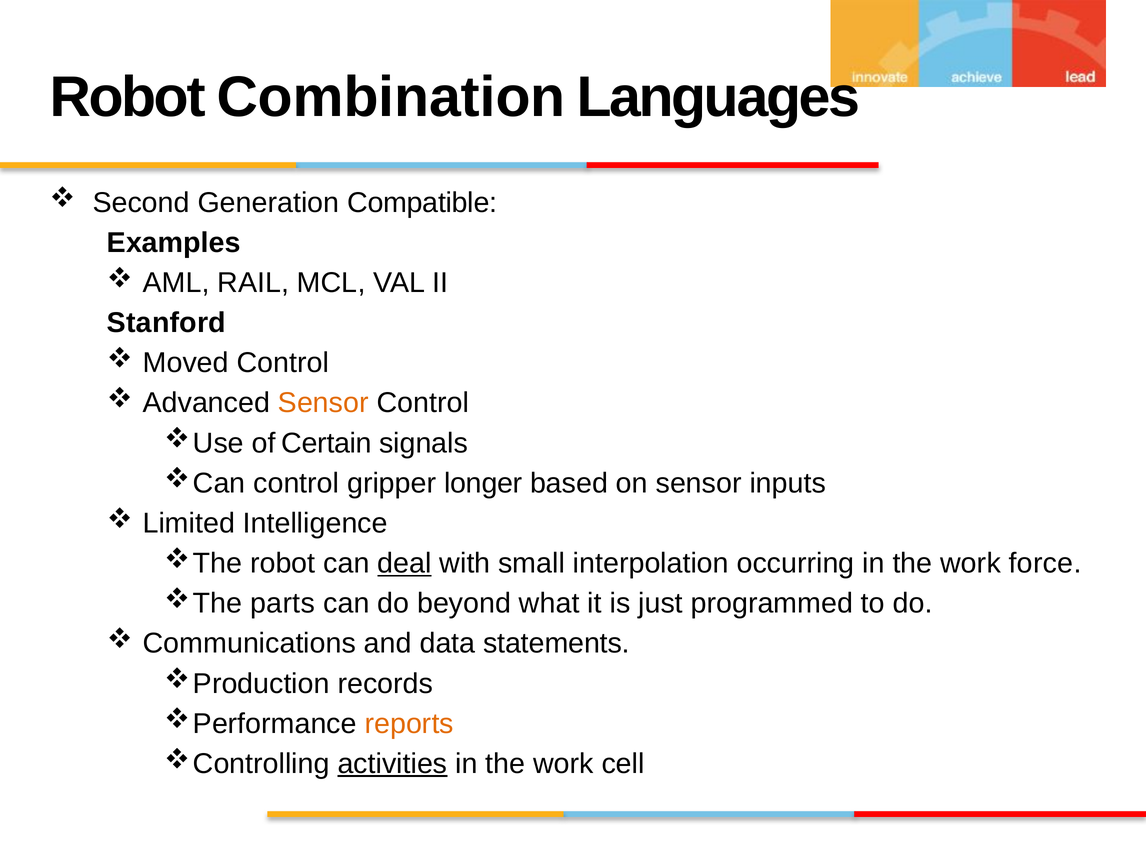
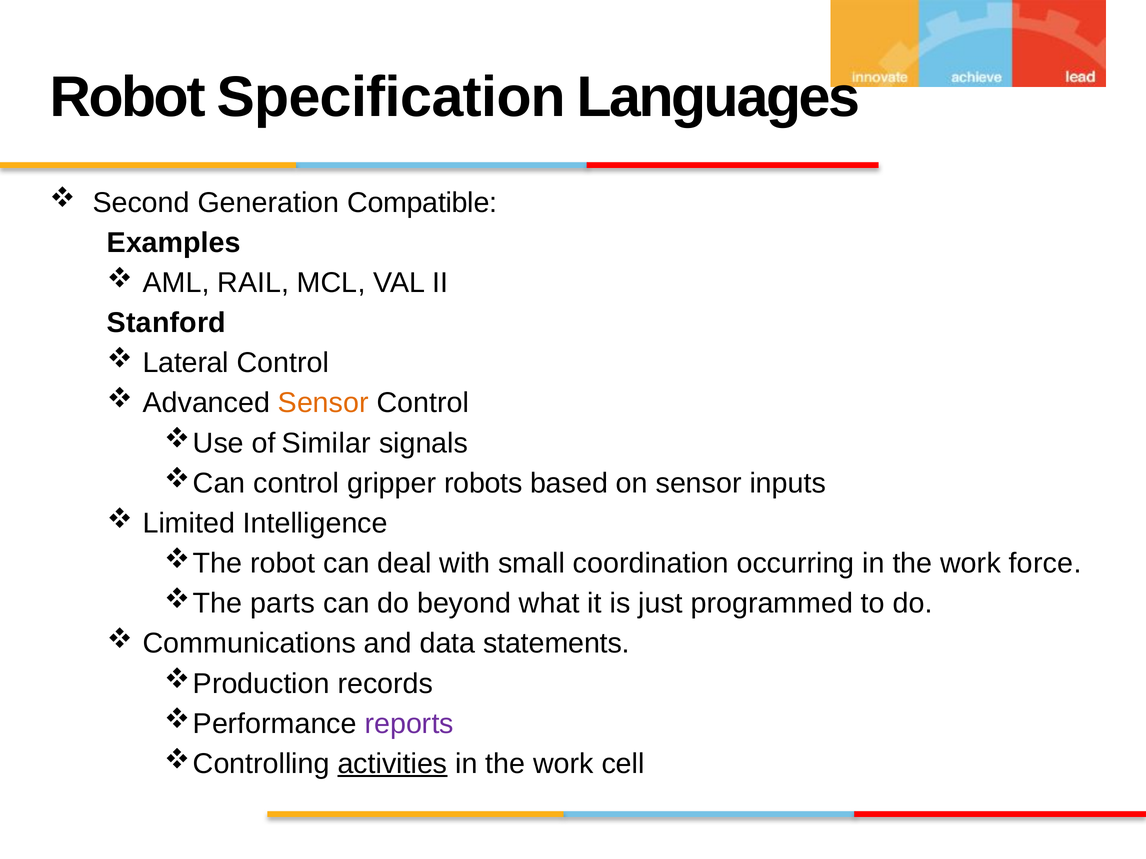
Combination: Combination -> Specification (391, 98)
Moved: Moved -> Lateral (186, 363)
Certain: Certain -> Similar (326, 443)
longer: longer -> robots (483, 483)
deal underline: present -> none (404, 564)
interpolation: interpolation -> coordination (651, 564)
reports colour: orange -> purple (409, 724)
